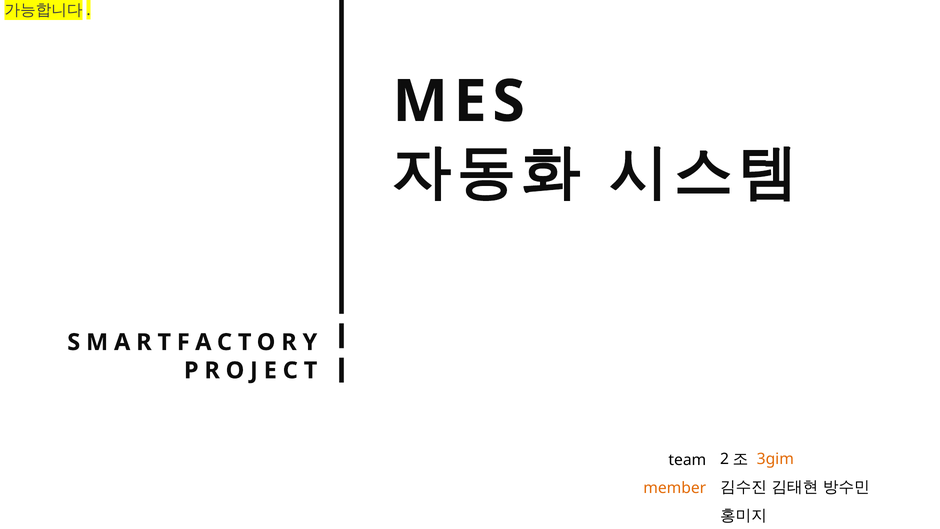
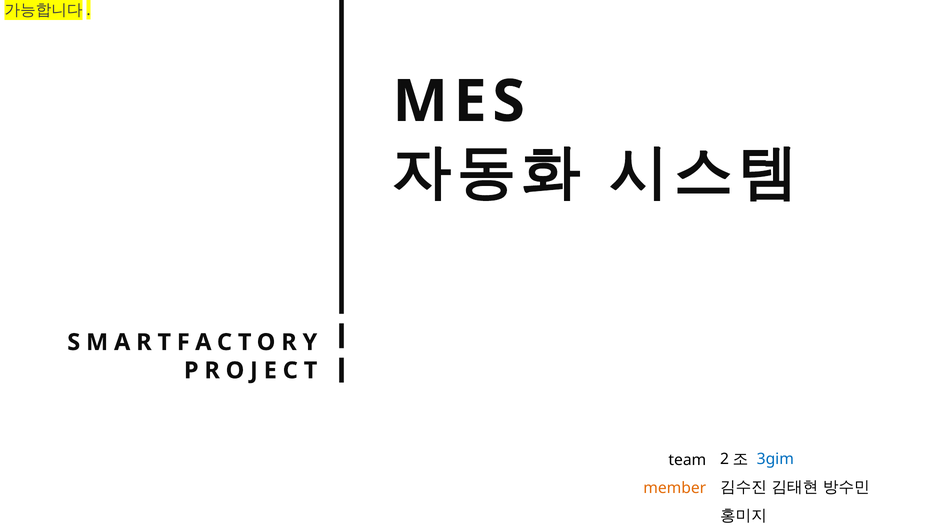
3gim colour: orange -> blue (775, 459)
